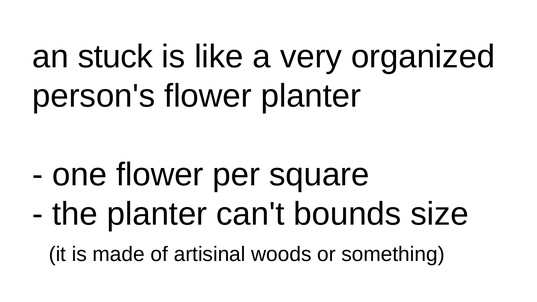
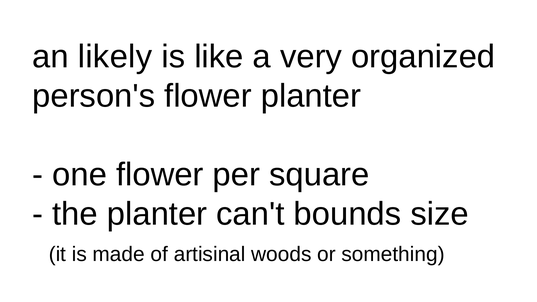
stuck: stuck -> likely (115, 57)
